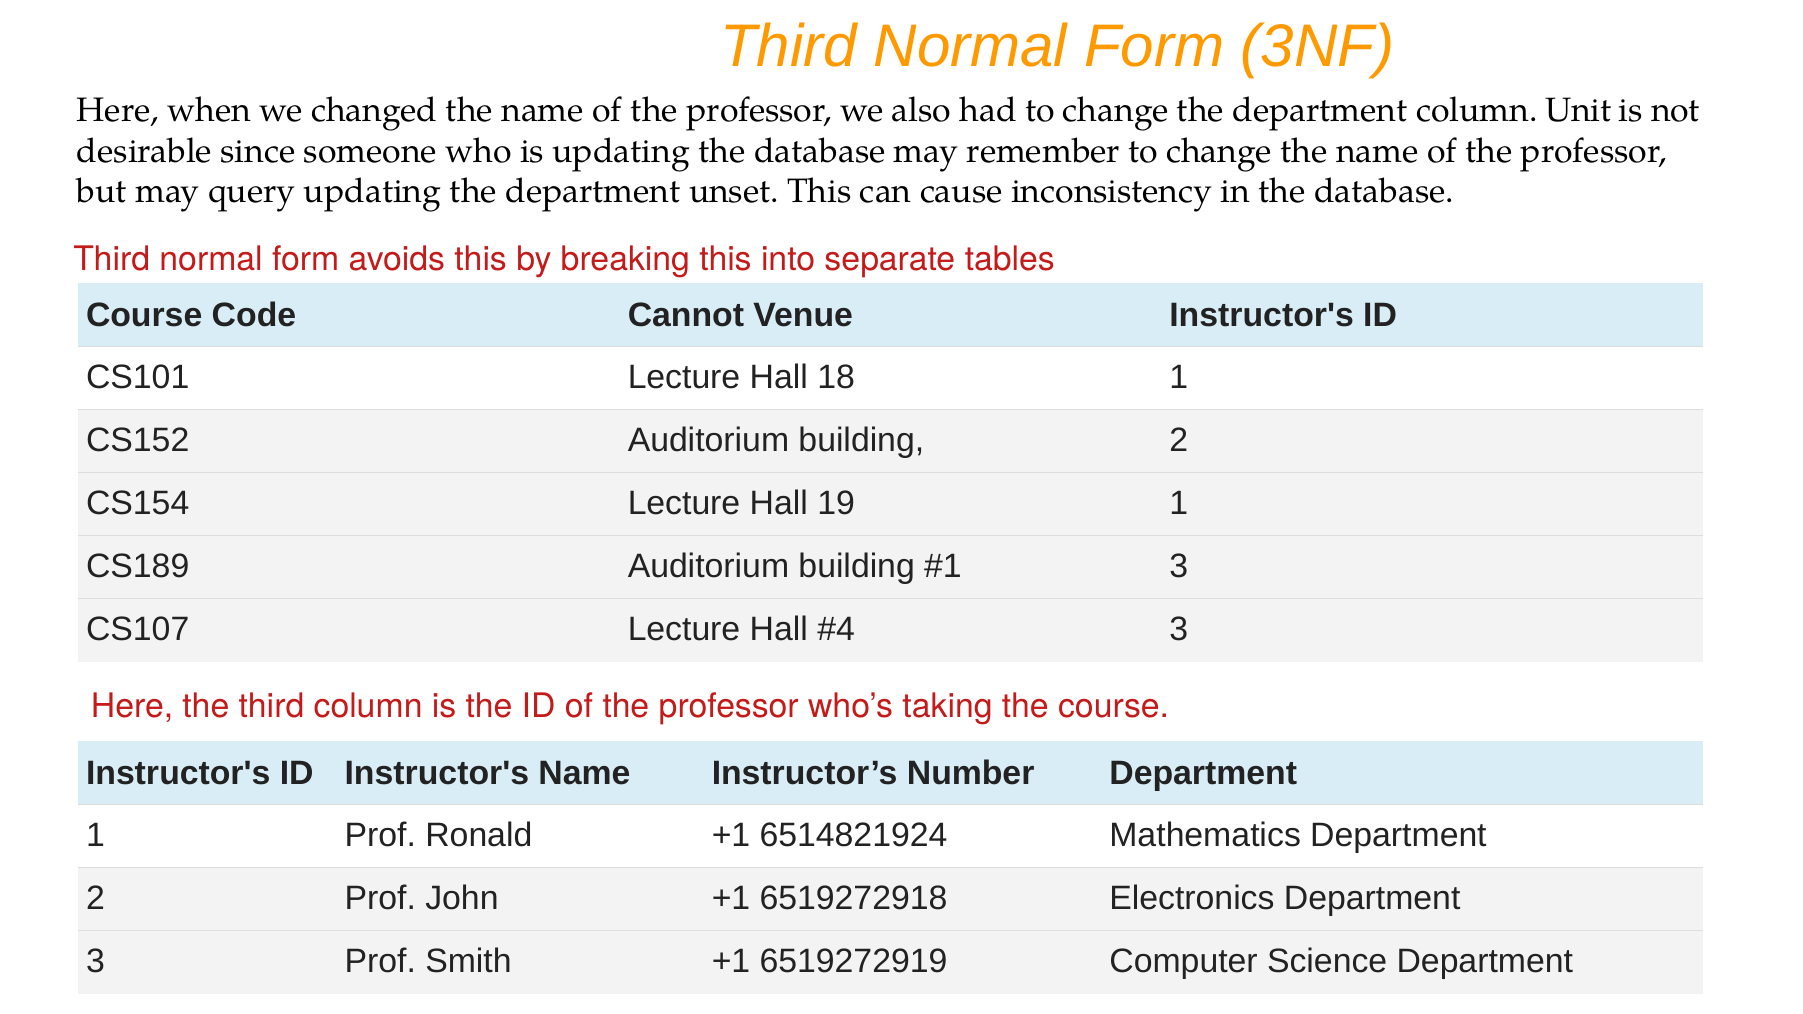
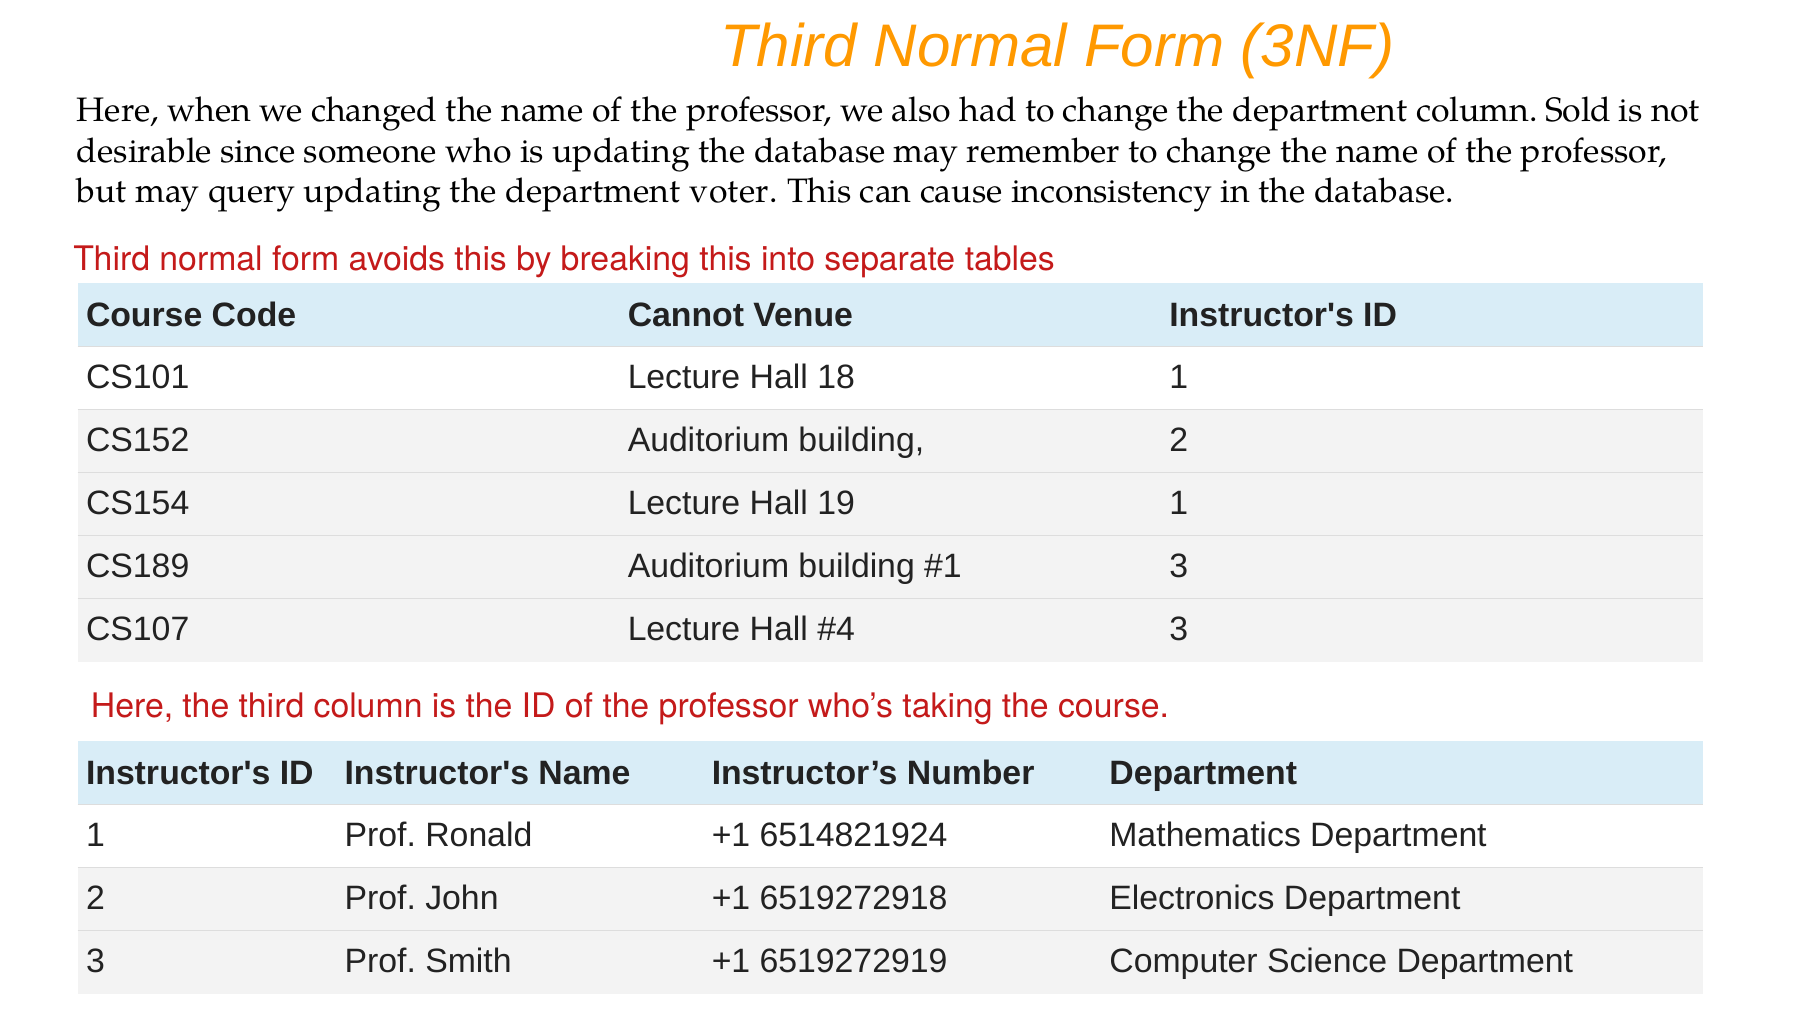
Unit: Unit -> Sold (1578, 110)
unset: unset -> voter (734, 192)
